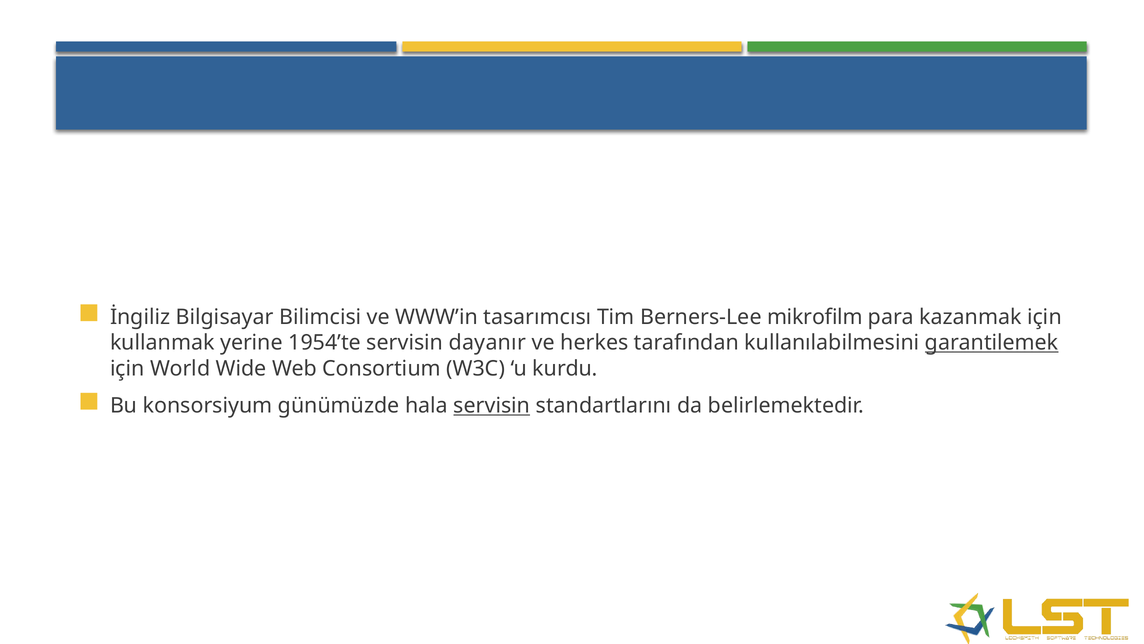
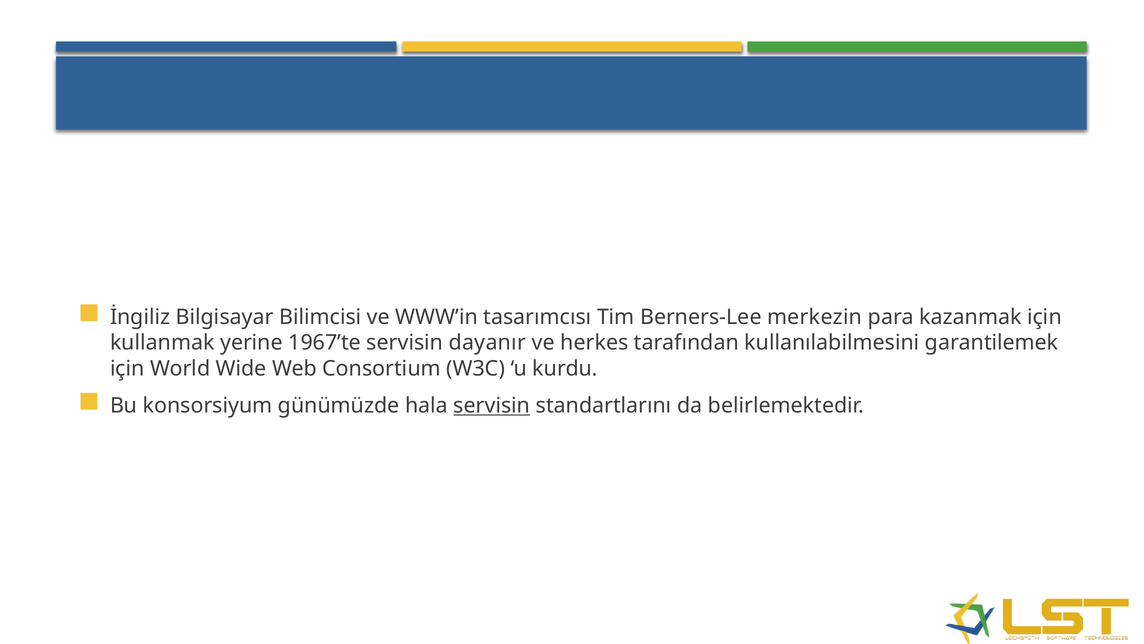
mikrofilm: mikrofilm -> merkezin (815, 317)
1954’te: 1954’te -> 1967’te (325, 342)
garantilemek underline: present -> none (992, 342)
